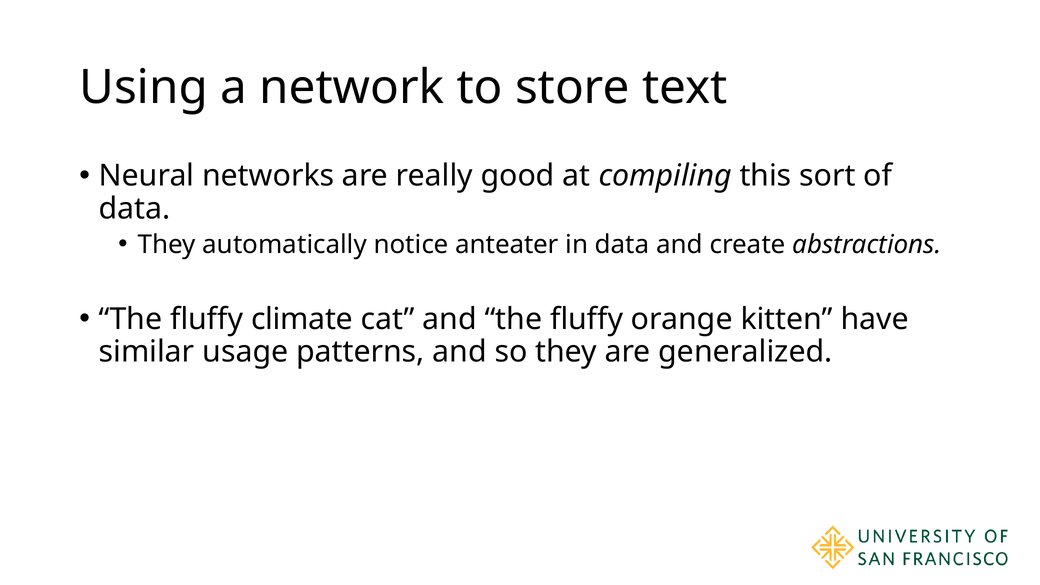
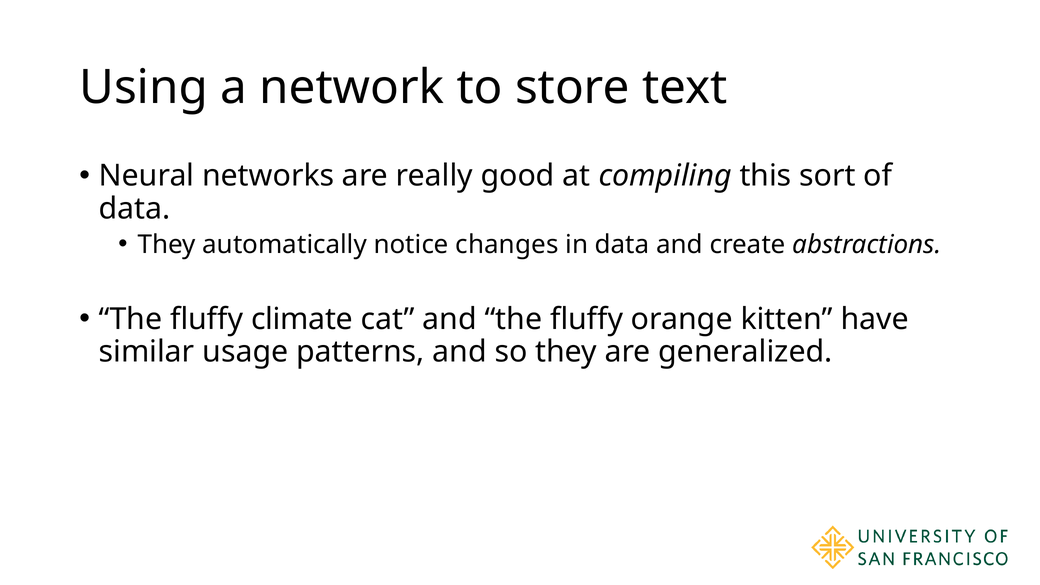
anteater: anteater -> changes (507, 244)
